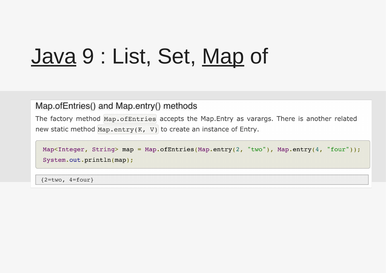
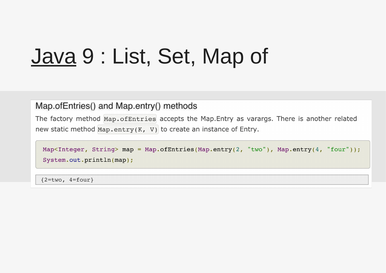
Map underline: present -> none (223, 56)
